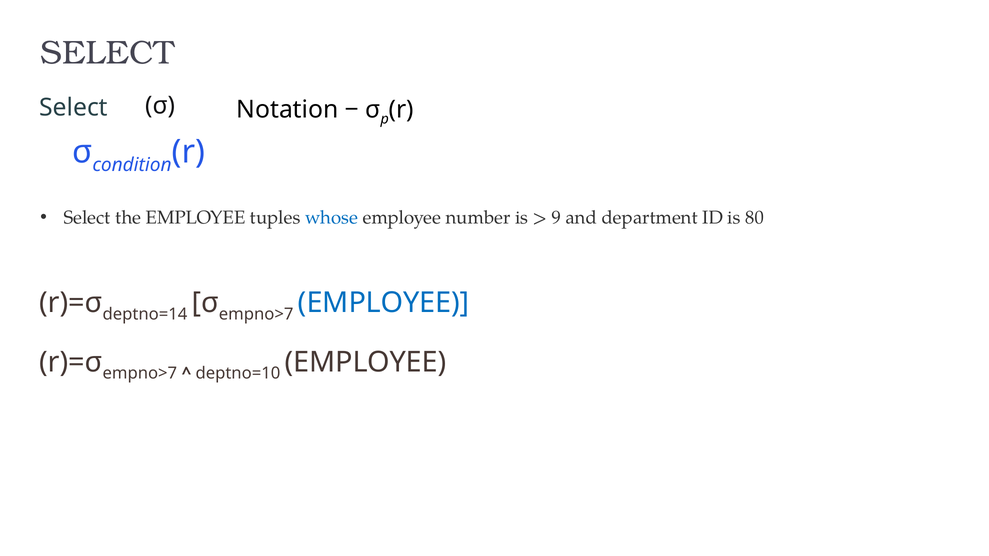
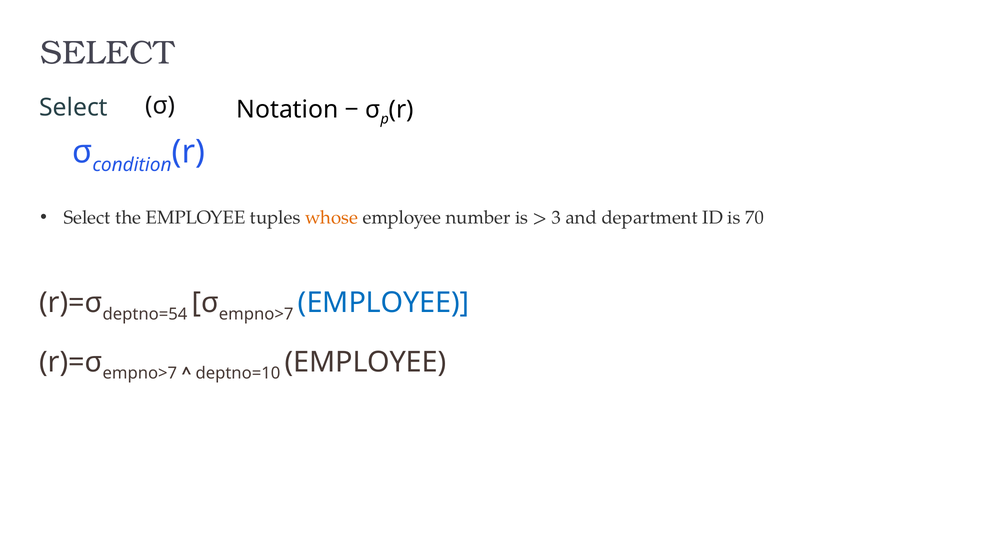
whose colour: blue -> orange (332, 218)
9: 9 -> 3 (556, 218)
80: 80 -> 70 (755, 218)
deptno=14: deptno=14 -> deptno=54 (145, 314)
